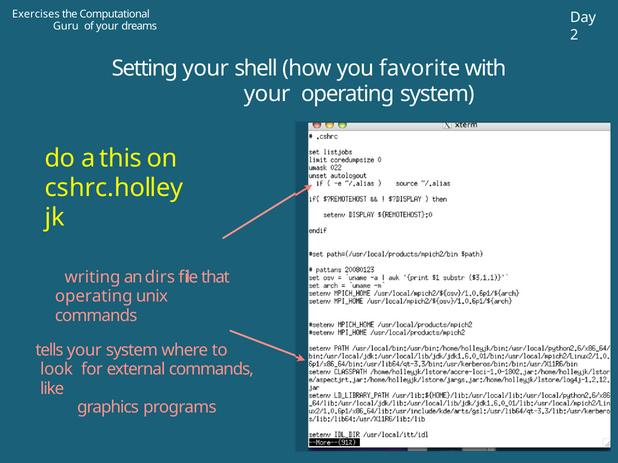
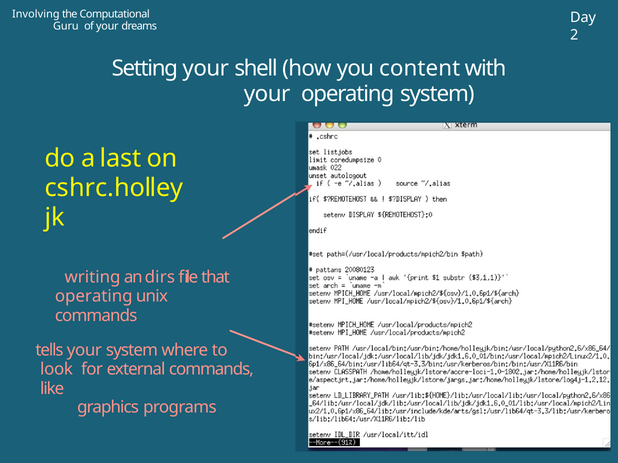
Exercises: Exercises -> Involving (36, 14)
favorite: favorite -> content (420, 69)
this: this -> last (121, 158)
